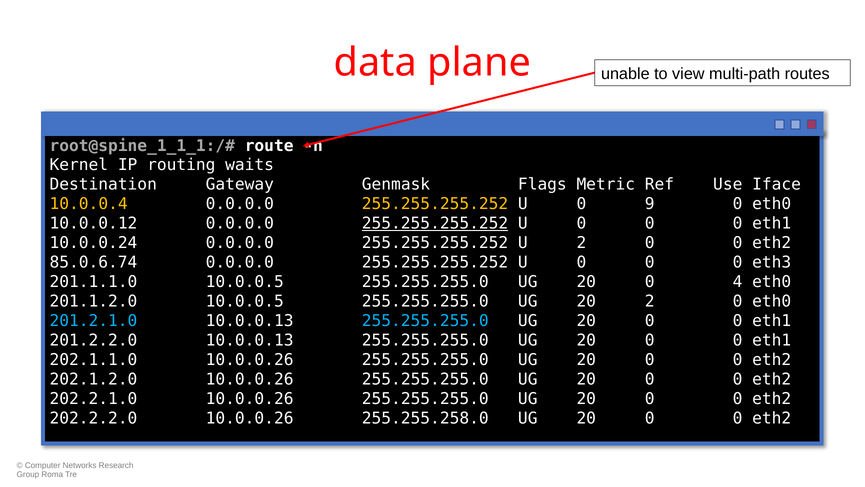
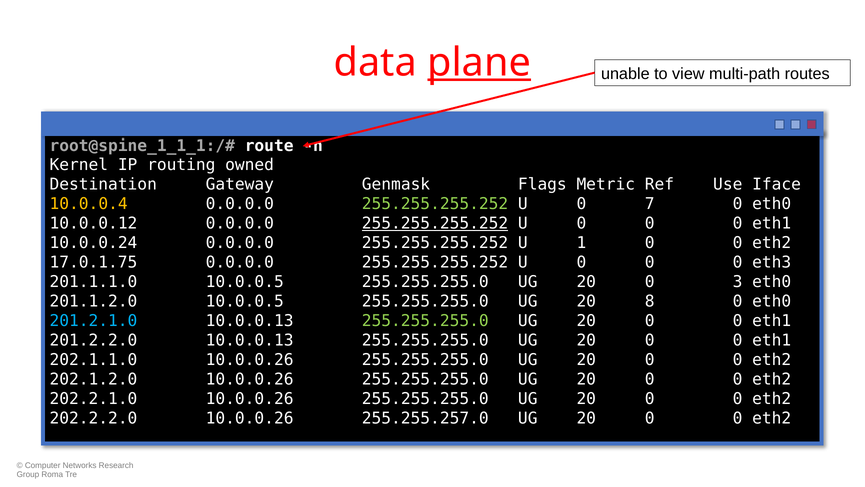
plane underline: none -> present (479, 63)
waits: waits -> owned (250, 165)
255.255.255.252 colour: yellow -> light green (435, 204)
9: 9 -> 7 (650, 204)
U 2: 2 -> 1 (581, 243)
85.0.6.74: 85.0.6.74 -> 17.0.1.75 (93, 262)
4: 4 -> 3 (738, 282)
20 2: 2 -> 8 (650, 301)
255.255.255.0 colour: light blue -> light green (425, 321)
255.255.258.0: 255.255.258.0 -> 255.255.257.0 (425, 418)
